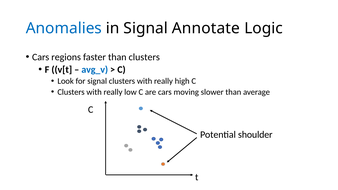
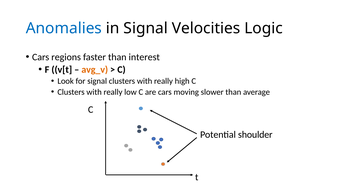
Annotate: Annotate -> Velocities (206, 28)
than clusters: clusters -> interest (144, 57)
avg_v colour: blue -> orange (95, 70)
